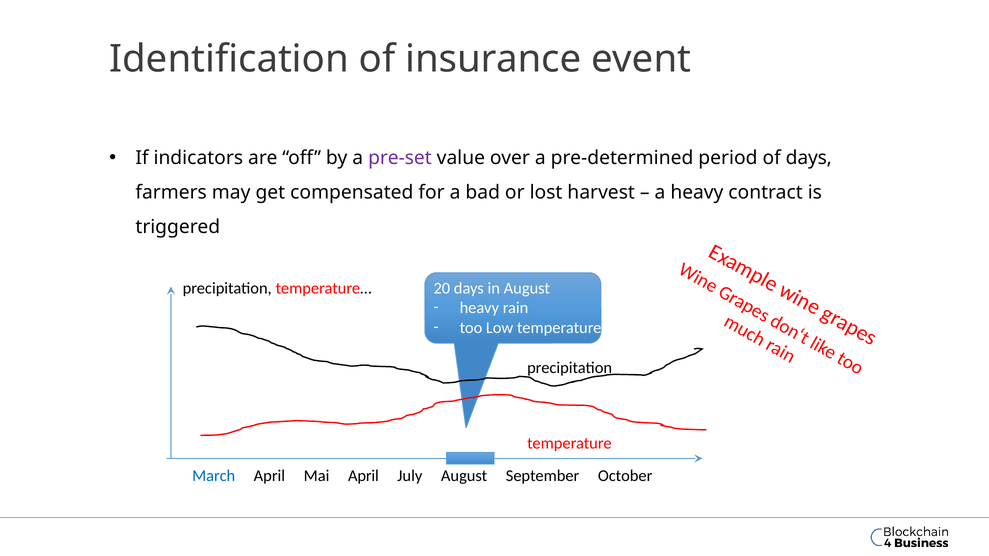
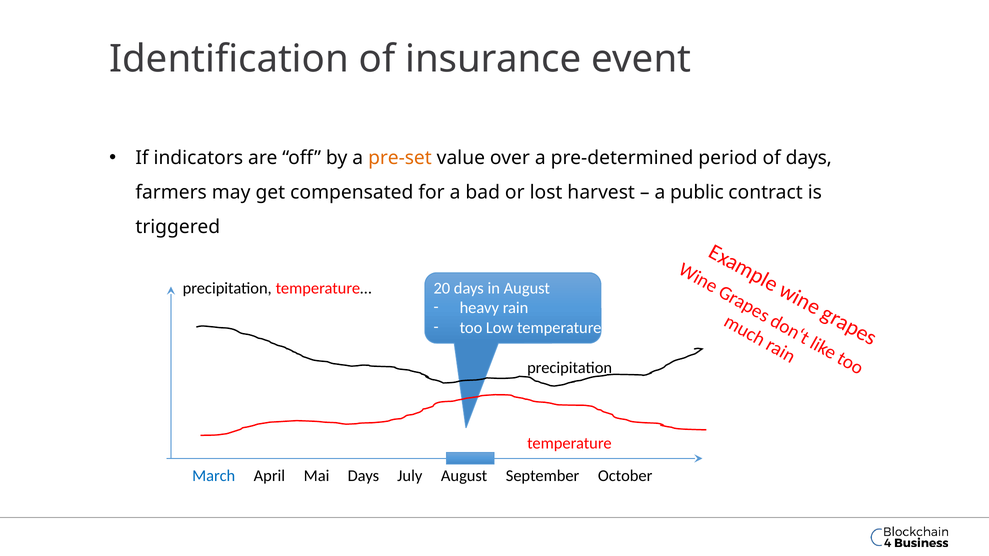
pre-set colour: purple -> orange (400, 158)
a heavy: heavy -> public (697, 193)
Mai April: April -> Days (363, 476)
